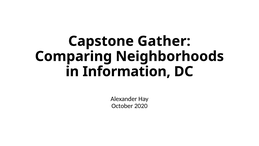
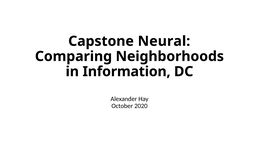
Gather: Gather -> Neural (164, 41)
